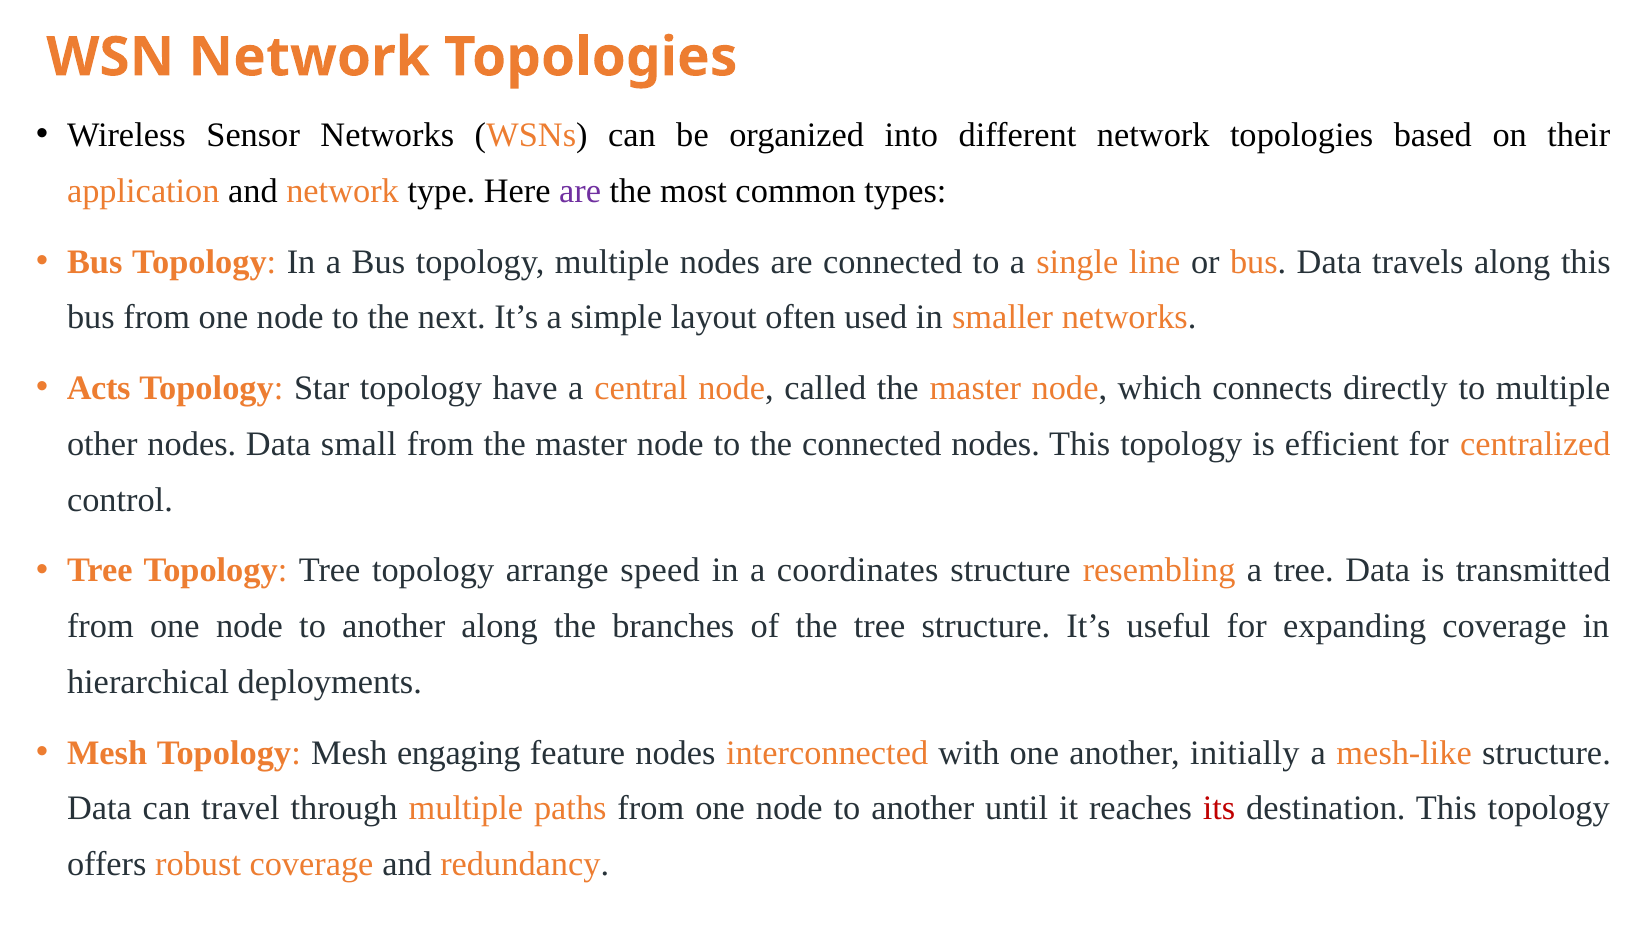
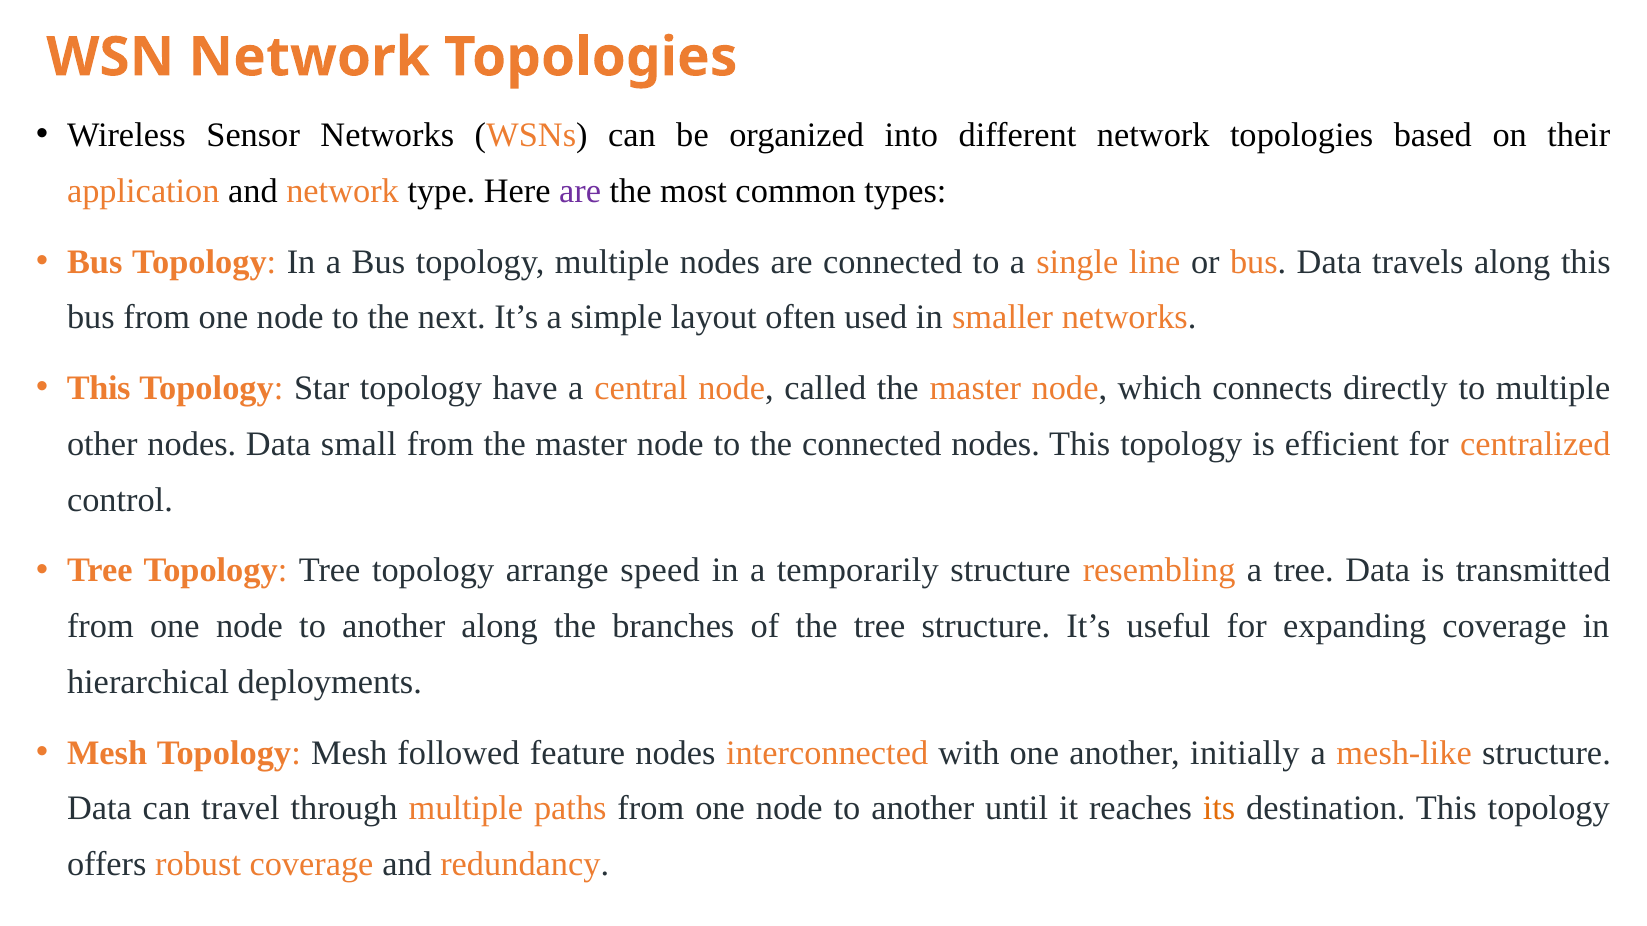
Acts: Acts -> This (99, 389)
coordinates: coordinates -> temporarily (858, 571)
engaging: engaging -> followed (459, 753)
its colour: red -> orange (1219, 809)
